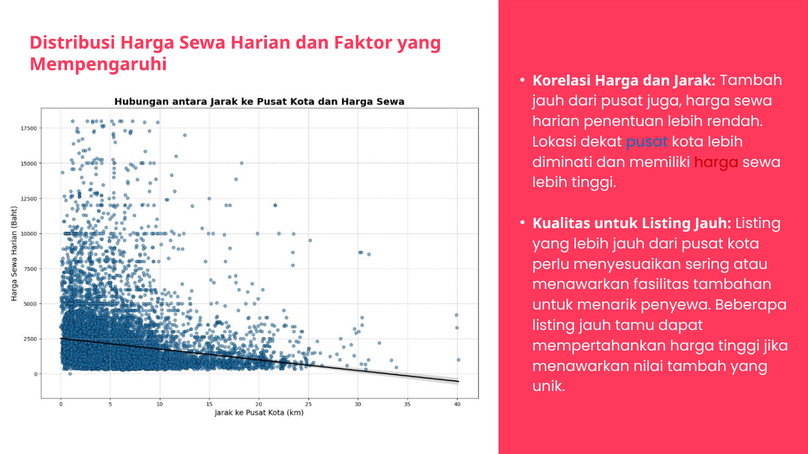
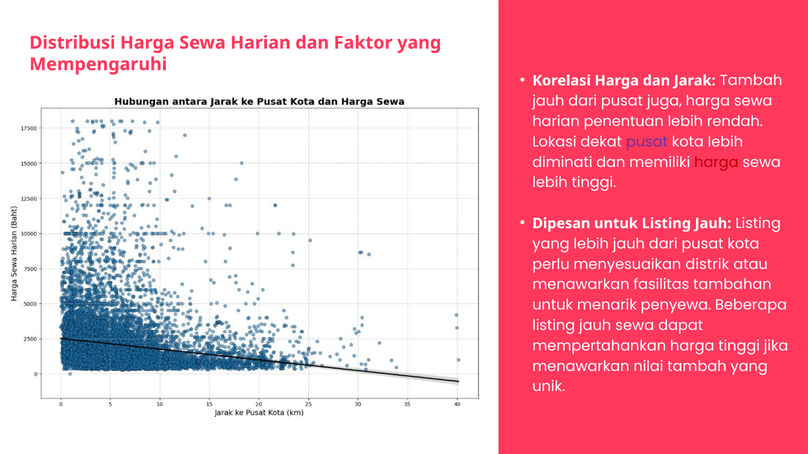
pusat colour: blue -> purple (647, 142)
Kualitas: Kualitas -> Dipesan (561, 224)
sering: sering -> distrik (707, 265)
jauh tamu: tamu -> sewa (635, 326)
